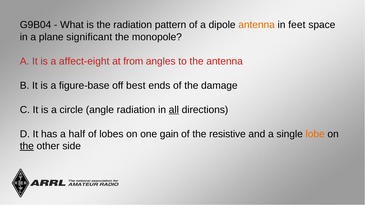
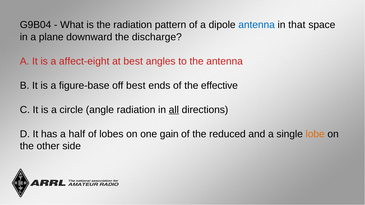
antenna colour: orange -> blue (257, 25)
feet: feet -> that (297, 25)
significant: significant -> downward (89, 37)
monopole: monopole -> discharge (157, 37)
at from: from -> best (133, 61)
damage: damage -> effective (219, 86)
resistive: resistive -> reduced (227, 134)
the underline: present -> none (27, 146)
